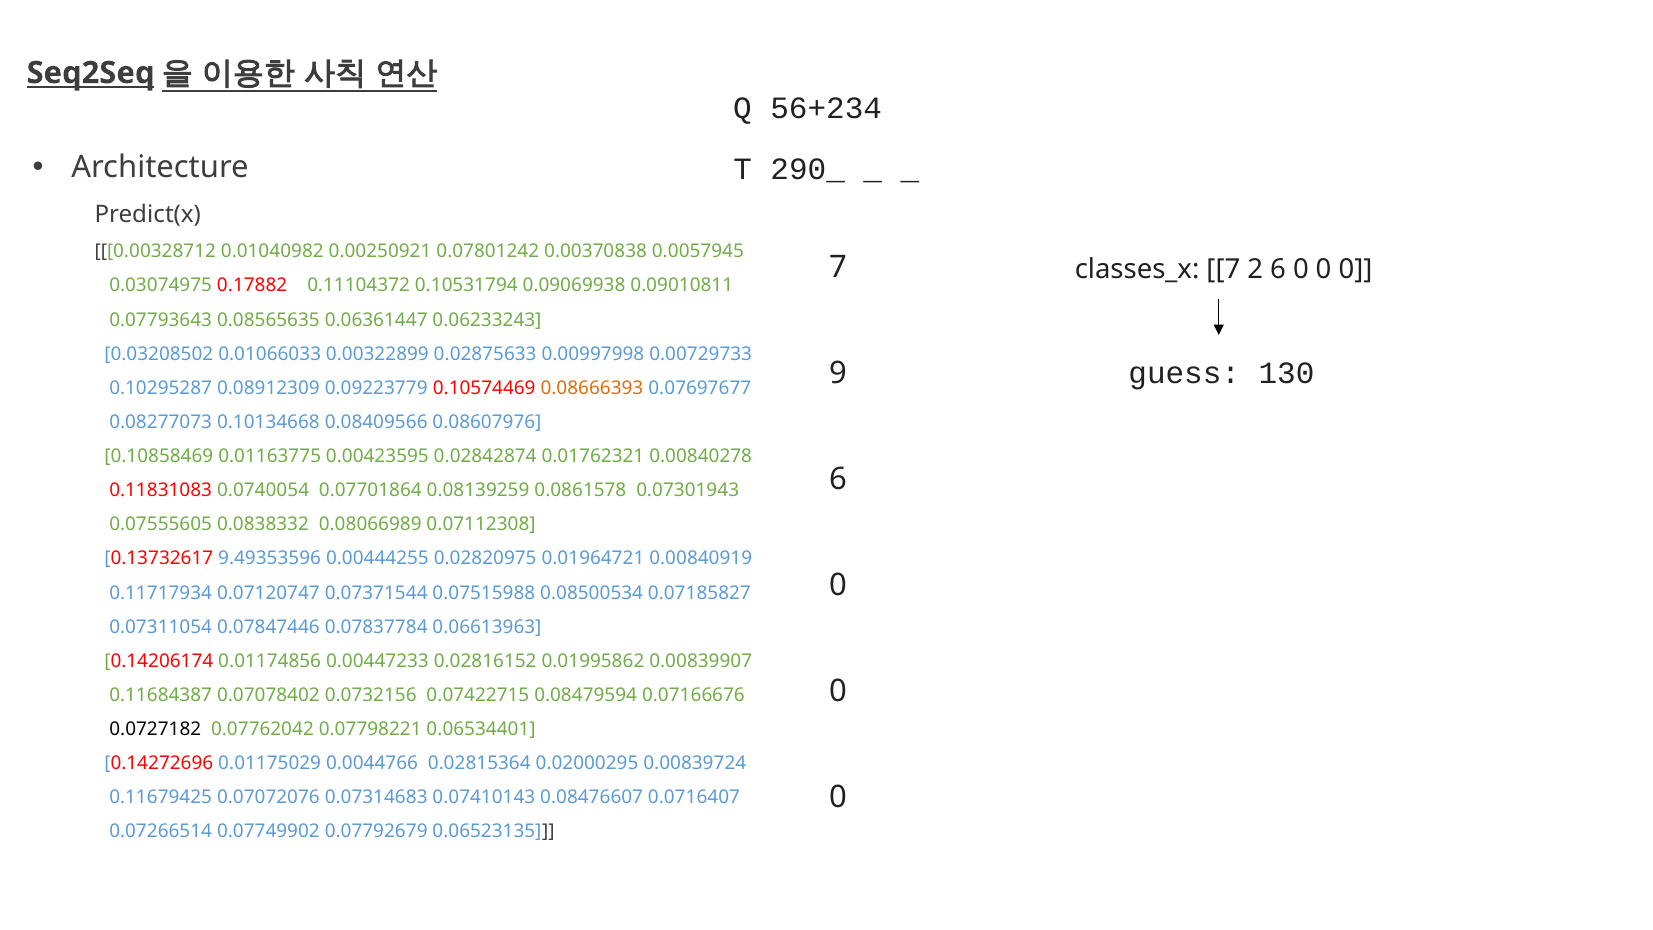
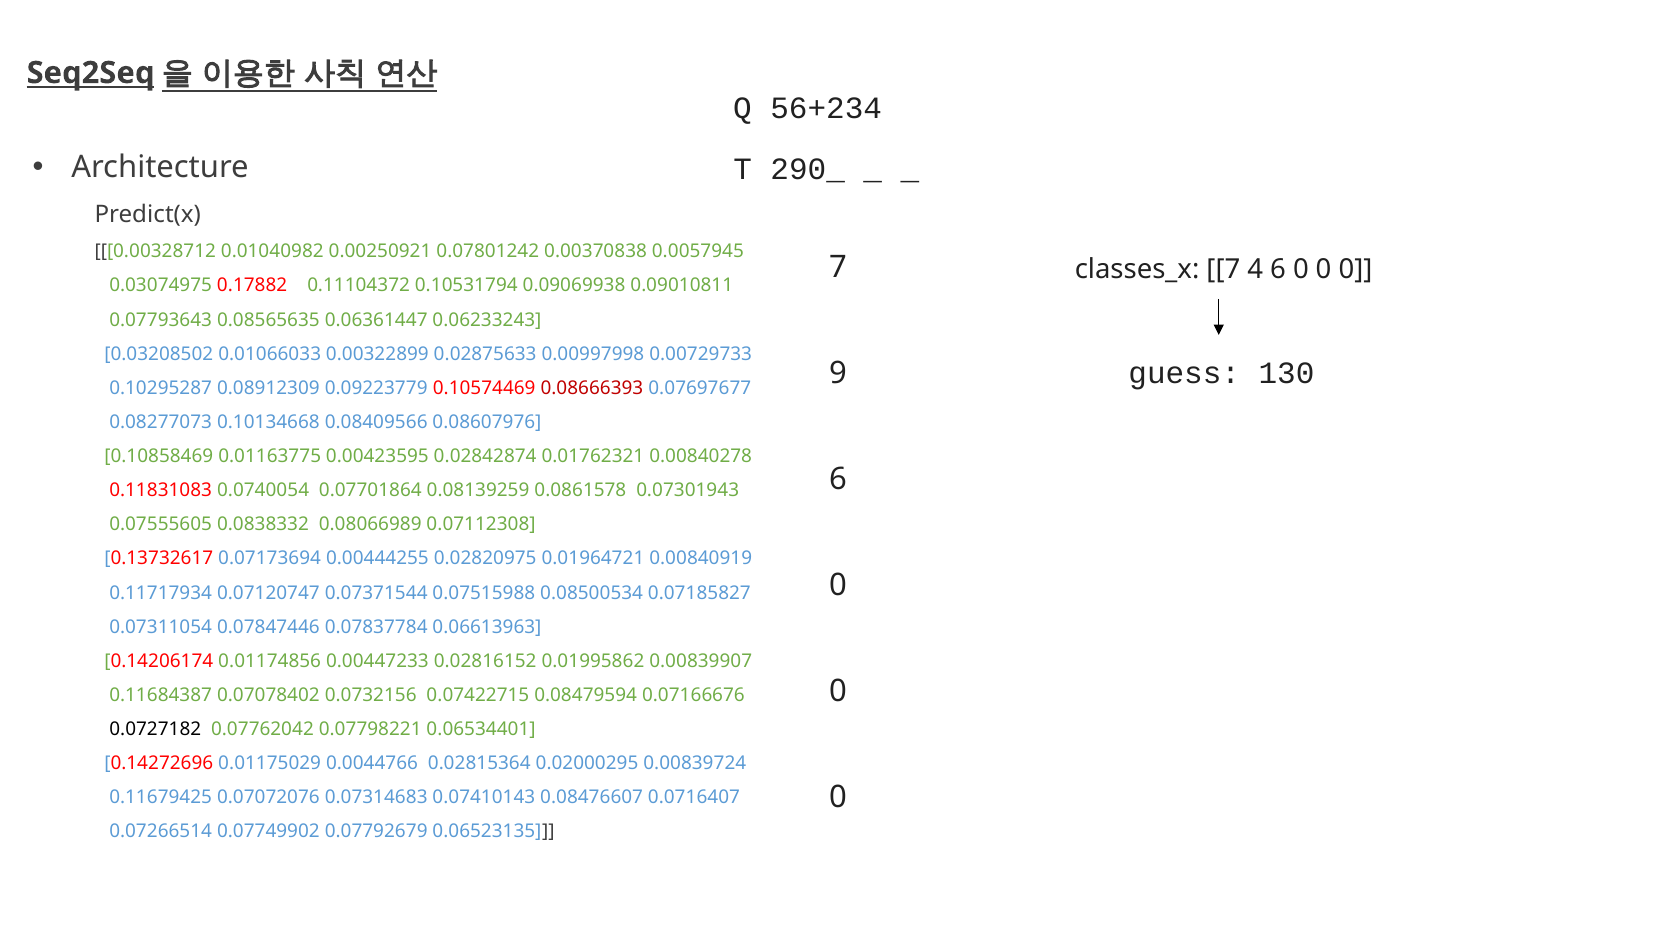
2: 2 -> 4 (1255, 269)
0.08666393 colour: orange -> red (592, 388)
9.49353596: 9.49353596 -> 0.07173694 (270, 559)
